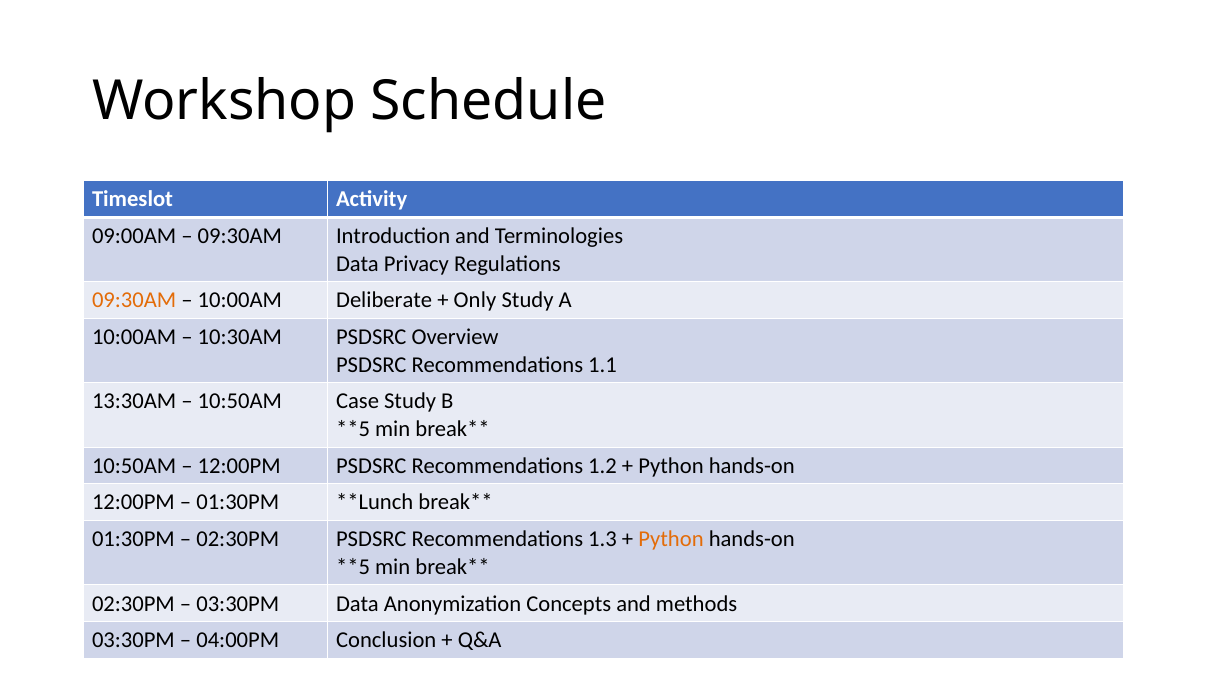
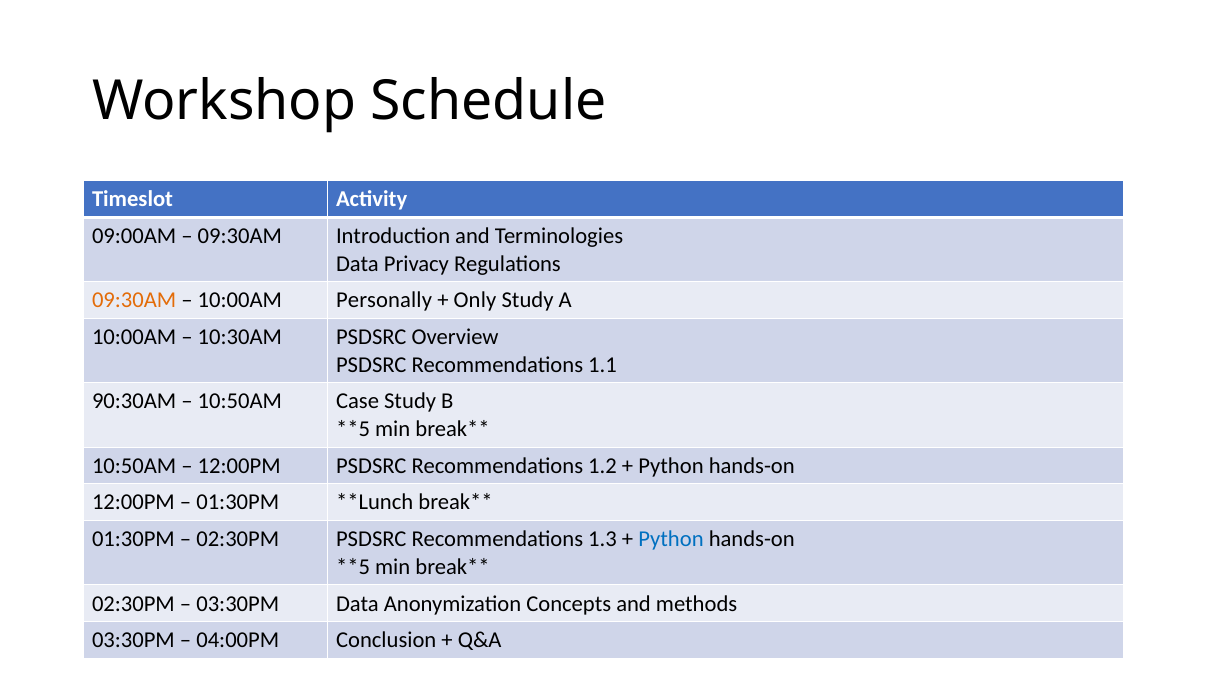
Deliberate: Deliberate -> Personally (384, 300)
13:30AM: 13:30AM -> 90:30AM (134, 401)
Python colour: orange -> blue (671, 539)
